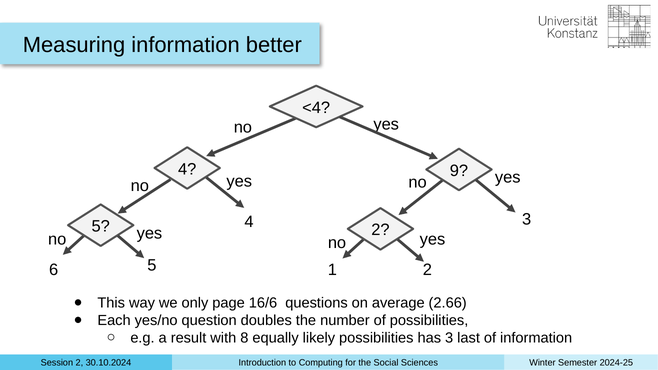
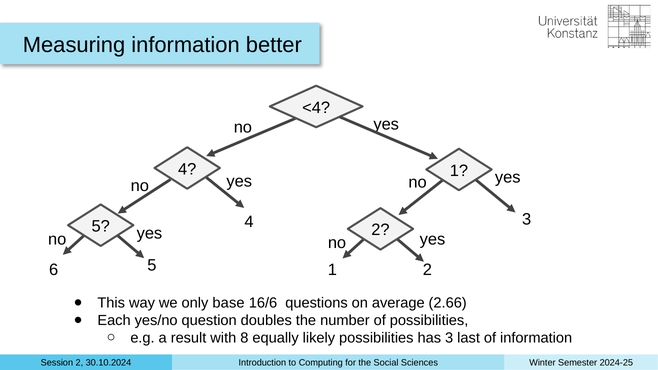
9: 9 -> 1 (459, 171)
page: page -> base (229, 303)
